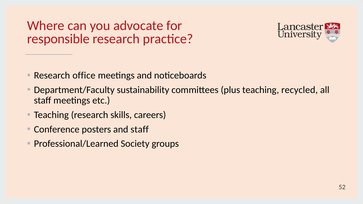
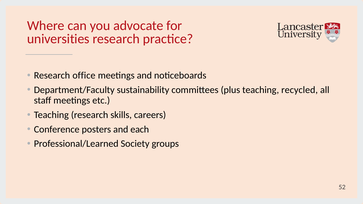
responsible: responsible -> universities (58, 39)
and staff: staff -> each (140, 129)
